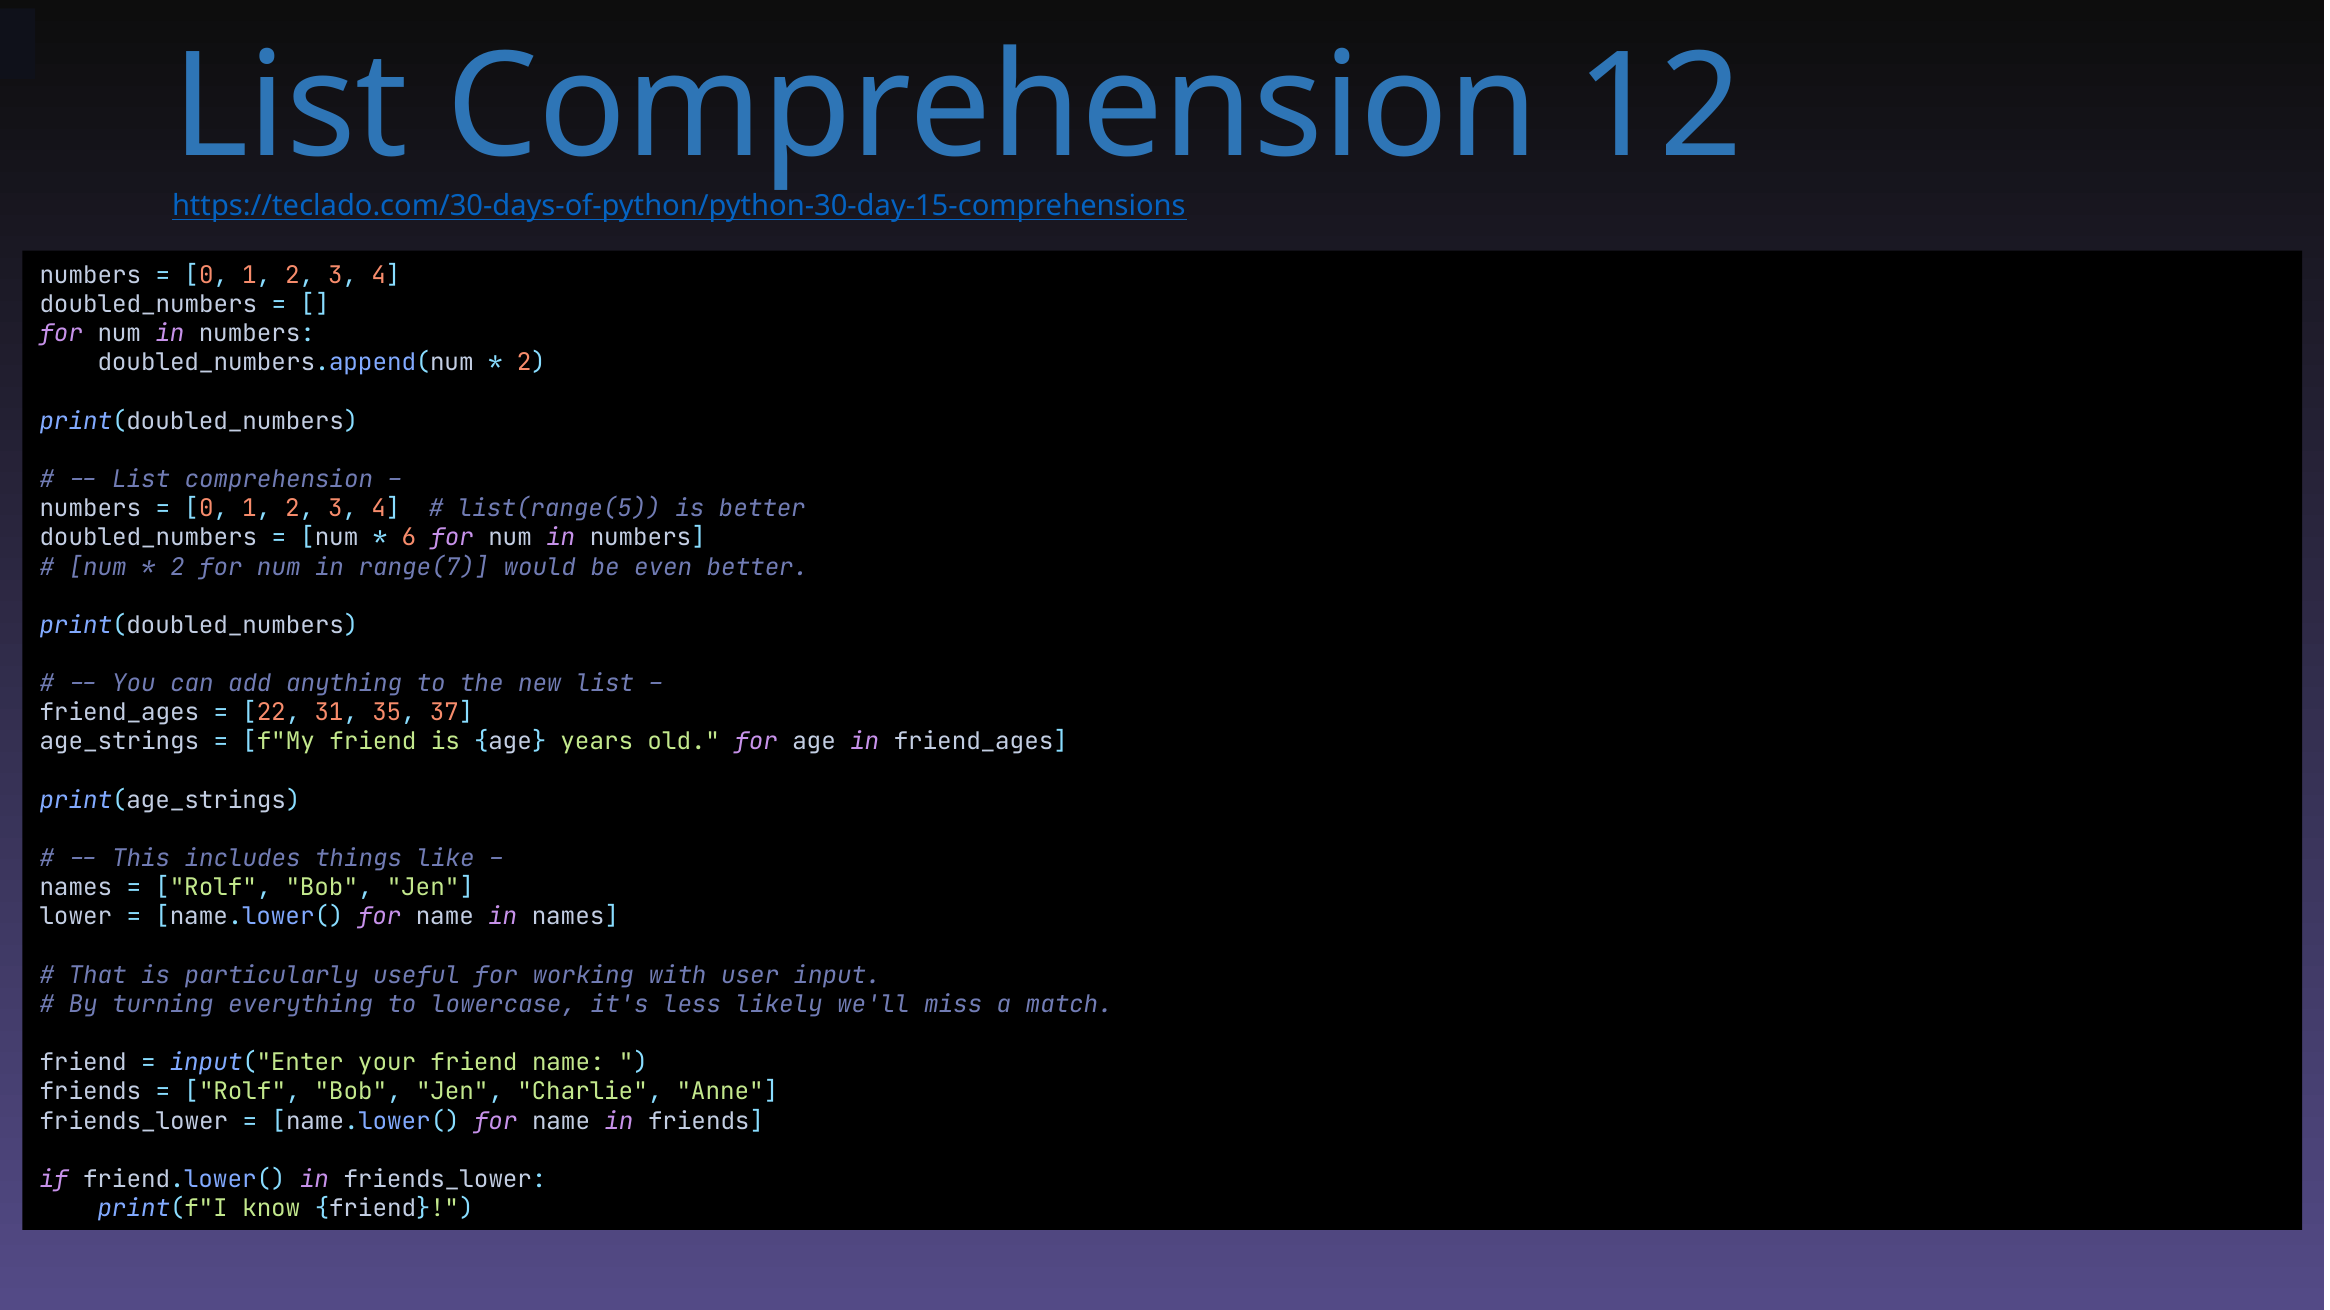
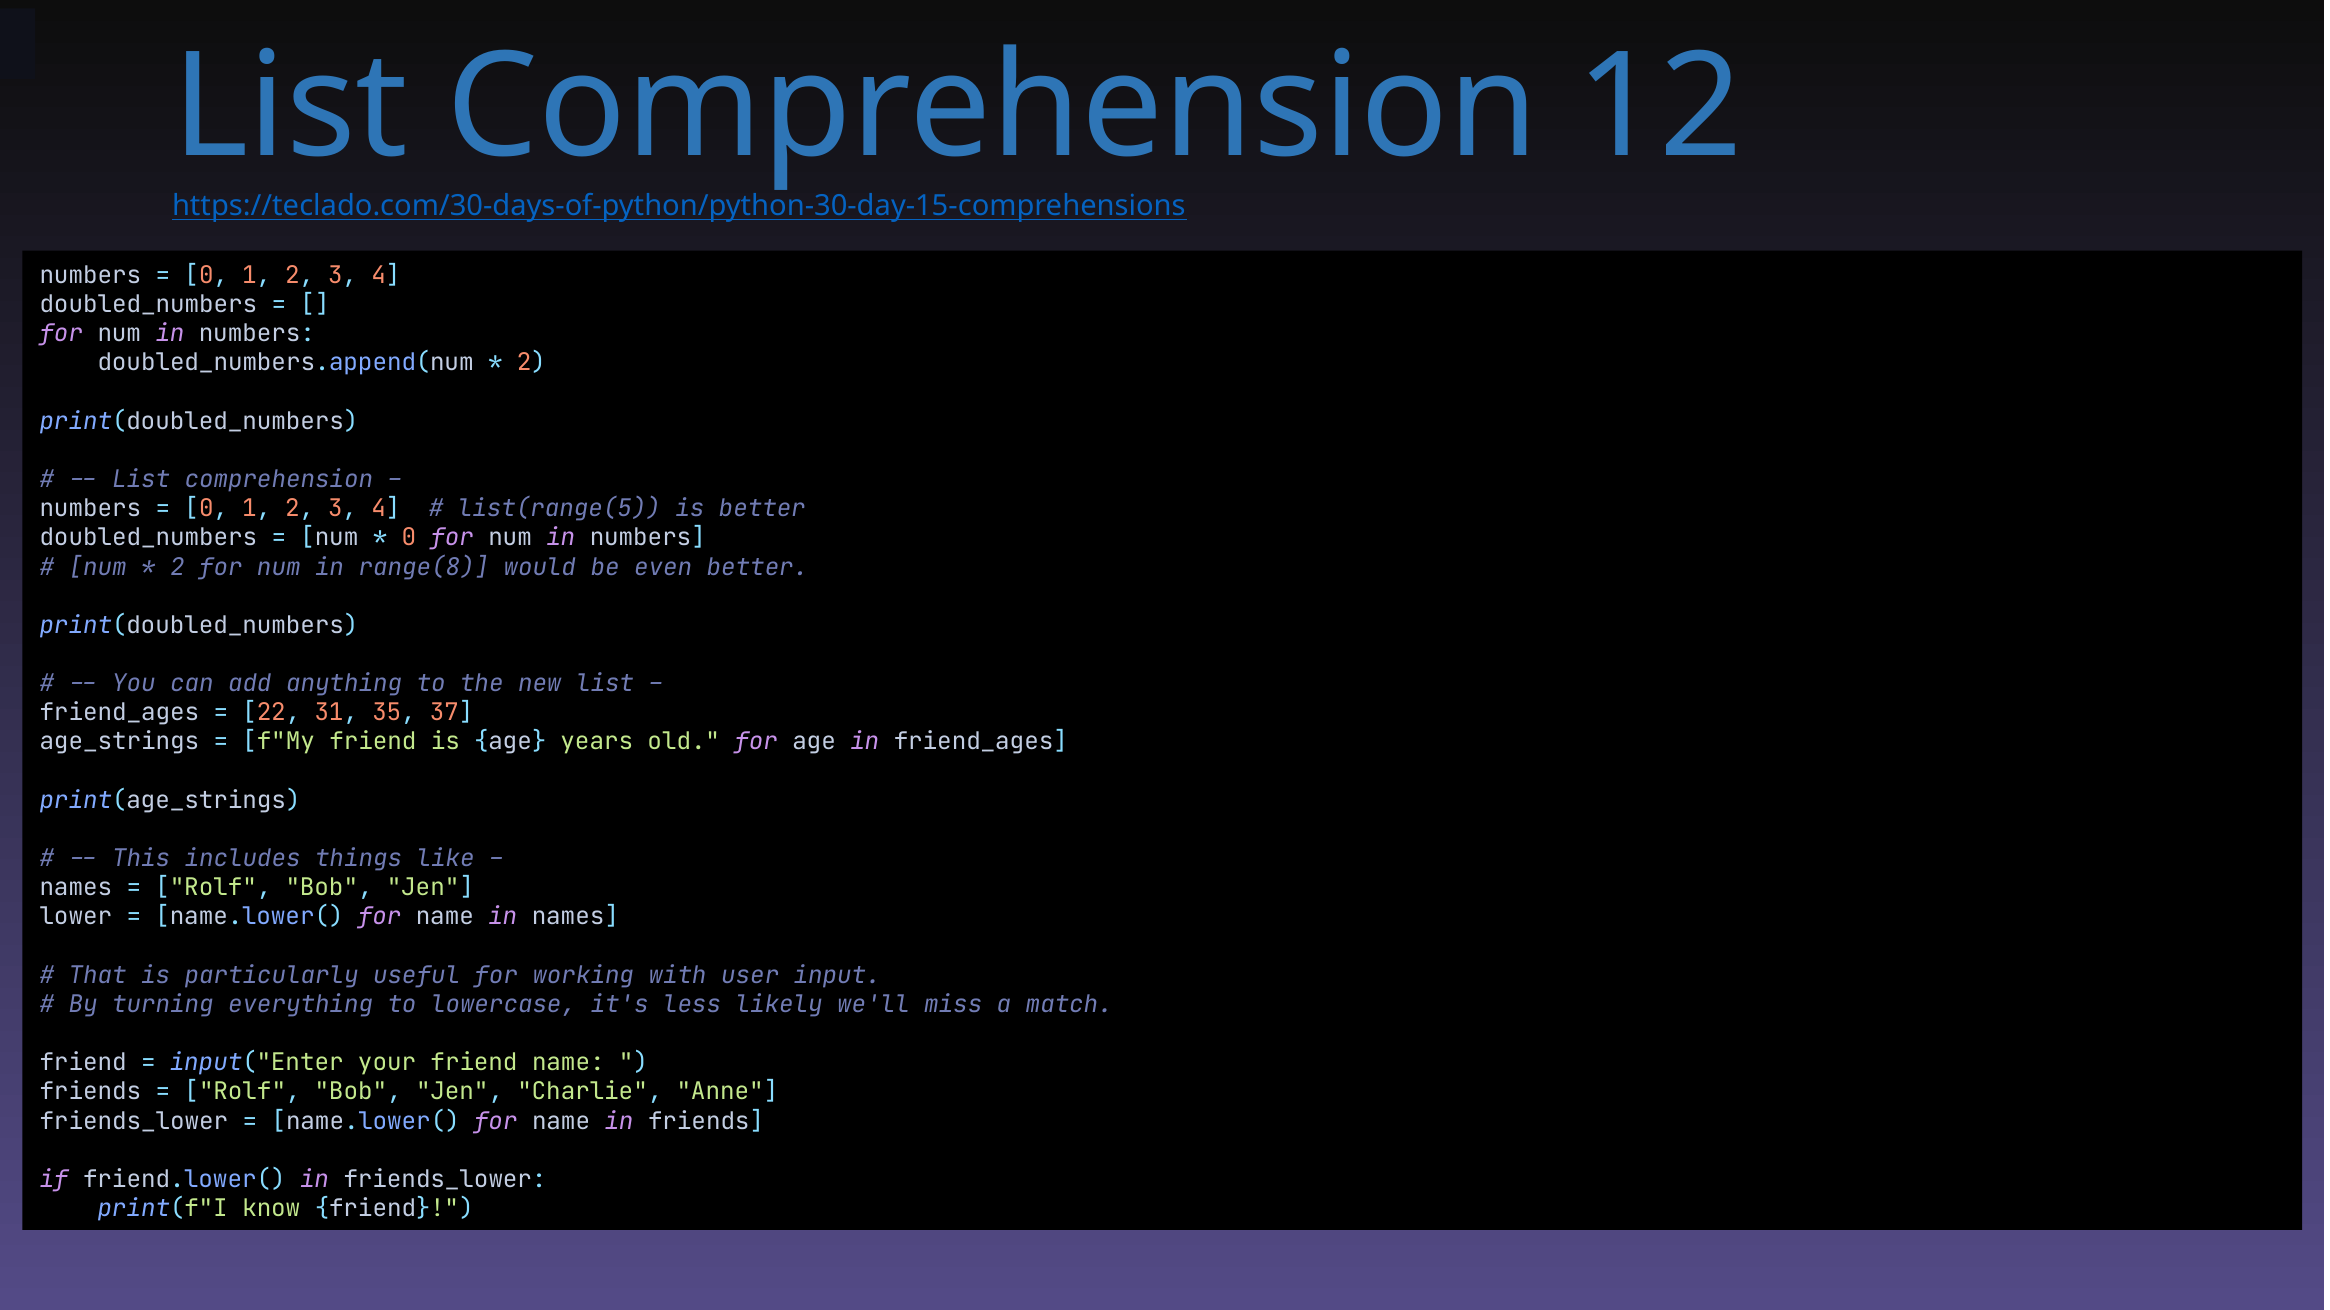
6: 6 -> 0 (409, 538)
range(7: range(7 -> range(8 (424, 567)
